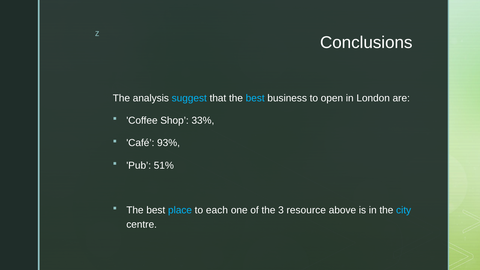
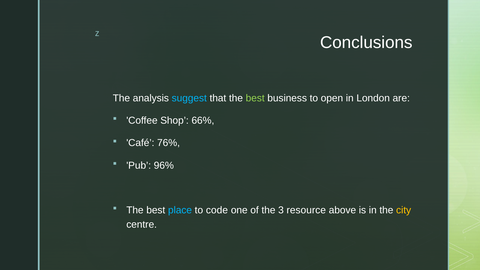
best colour: light blue -> light green (255, 98)
33%: 33% -> 66% (203, 121)
93%: 93% -> 76% (169, 143)
51%: 51% -> 96% (164, 165)
each: each -> code (217, 210)
city colour: light blue -> yellow (404, 210)
